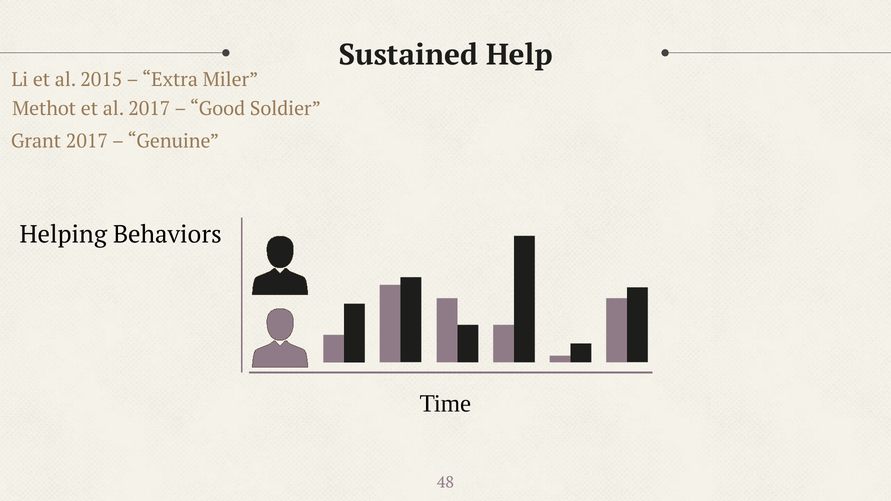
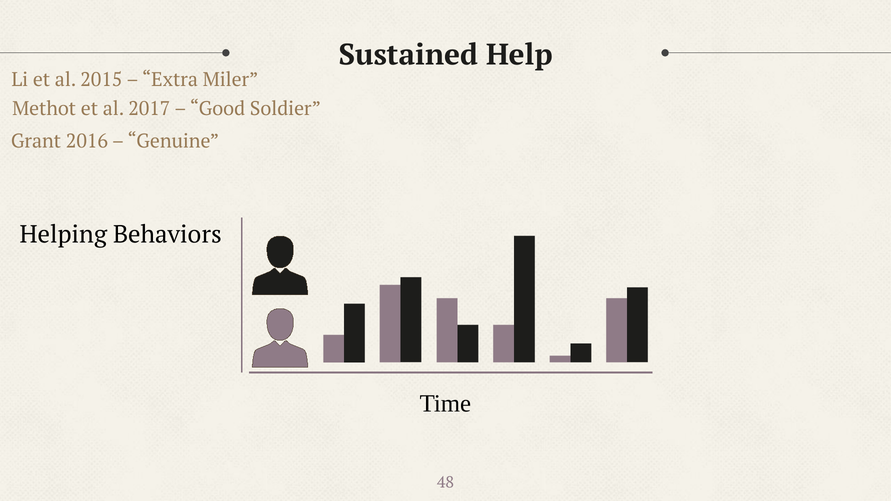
Grant 2017: 2017 -> 2016 (87, 141)
